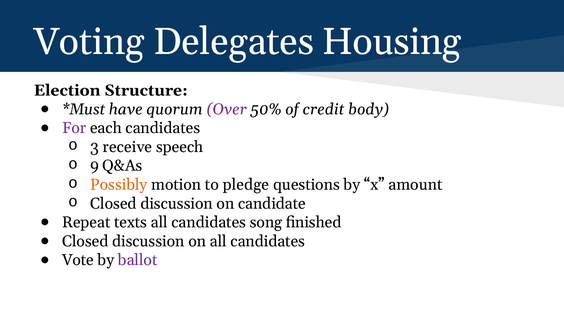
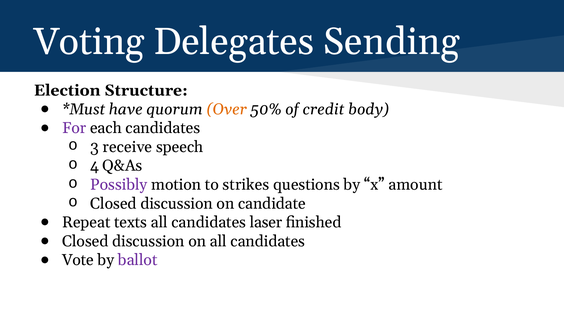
Housing: Housing -> Sending (391, 42)
Over colour: purple -> orange (227, 109)
9: 9 -> 4 (94, 165)
Possibly colour: orange -> purple (119, 184)
pledge: pledge -> strikes (246, 184)
song: song -> laser (266, 222)
